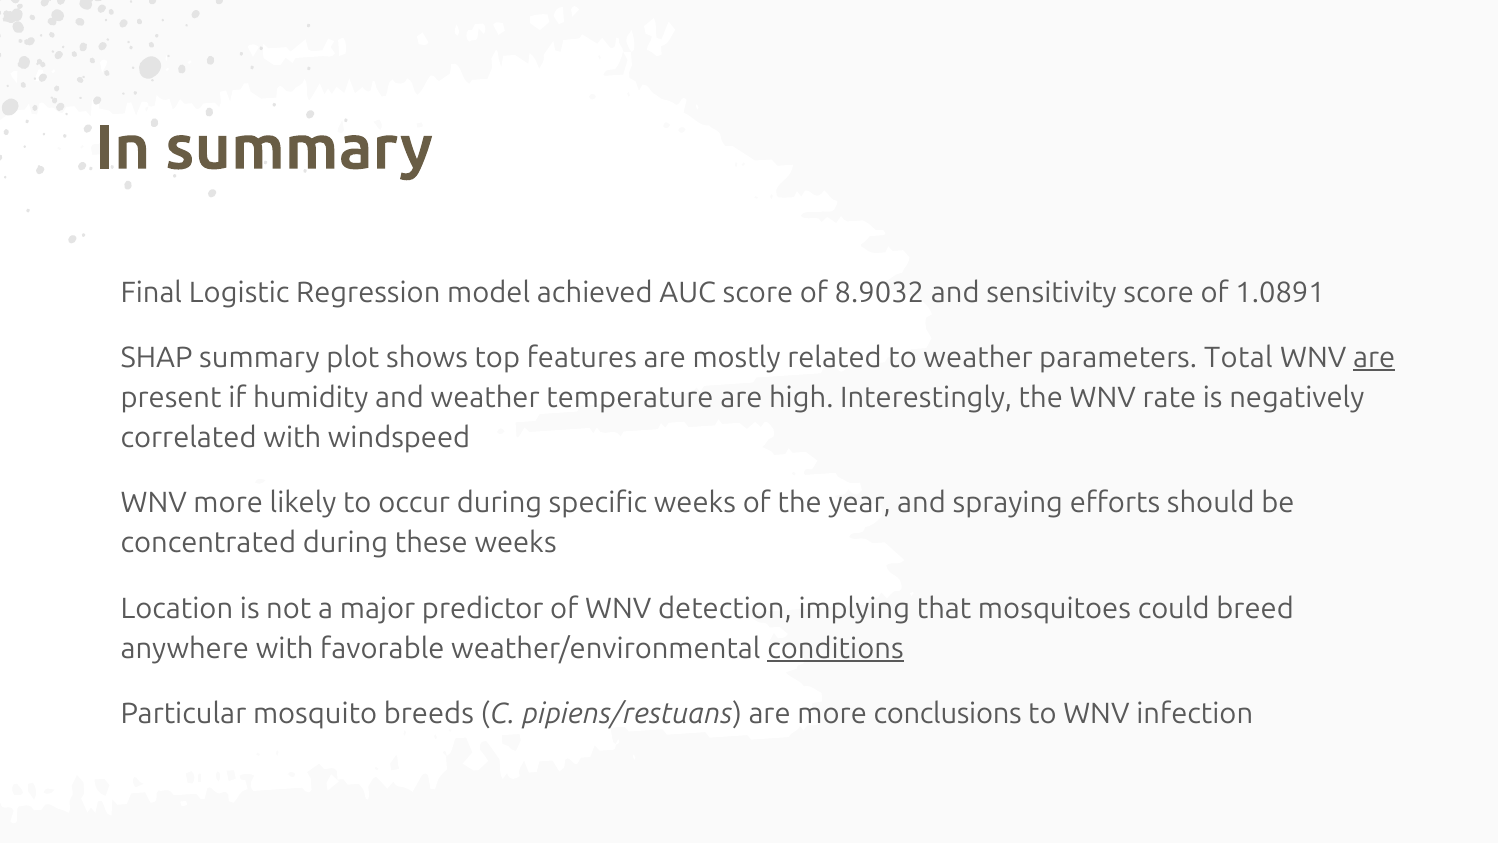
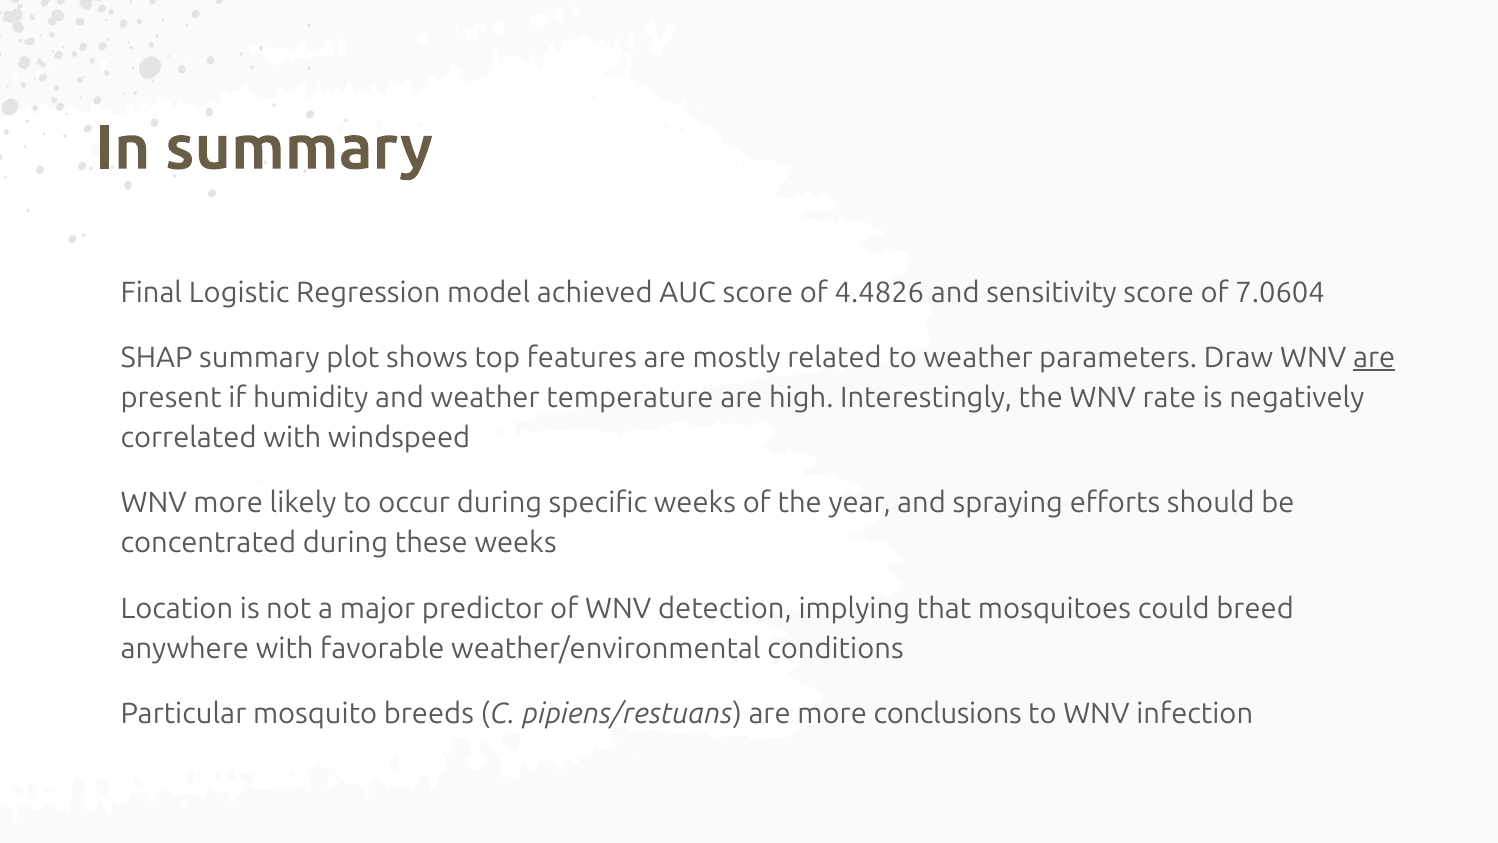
8.9032: 8.9032 -> 4.4826 (879, 292)
1.0891: 1.0891 -> 7.0604 (1280, 292)
Total: Total -> Draw (1239, 357)
conditions underline: present -> none (835, 648)
